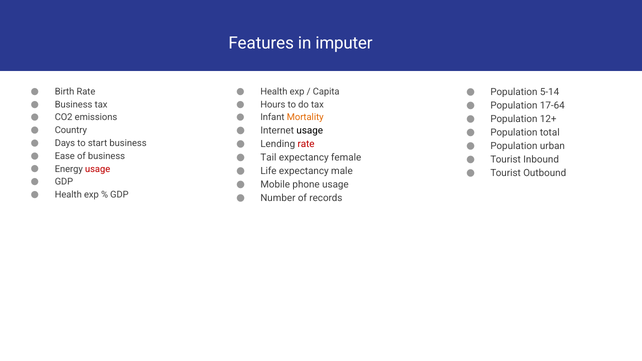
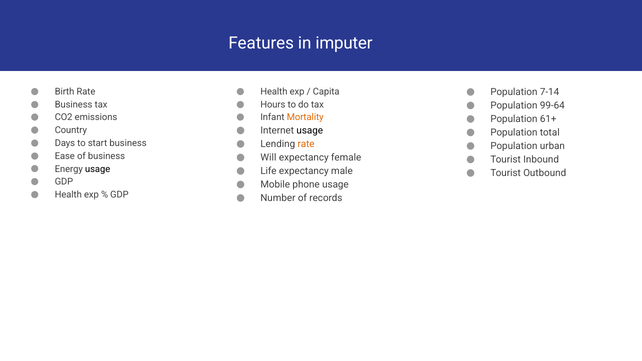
5-14: 5-14 -> 7-14 (550, 92)
17-64: 17-64 -> 99-64 (552, 106)
12+: 12+ -> 61+ (548, 119)
rate colour: red -> orange (306, 144)
Tail: Tail -> Will (268, 158)
usage colour: red -> black (98, 169)
